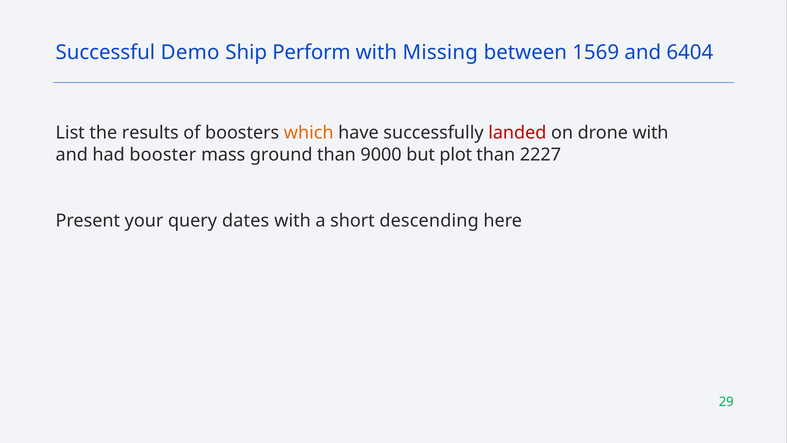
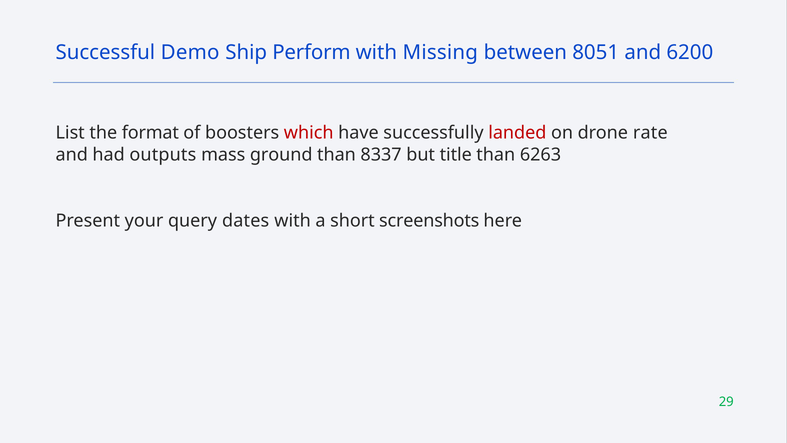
1569: 1569 -> 8051 (596, 52)
6404: 6404 -> 6200 (690, 52)
results: results -> format (150, 133)
which colour: orange -> red (309, 133)
drone with: with -> rate (650, 133)
booster: booster -> outputs (163, 154)
9000: 9000 -> 8337 (381, 154)
plot: plot -> title (456, 154)
2227: 2227 -> 6263 (540, 154)
descending: descending -> screenshots (429, 221)
